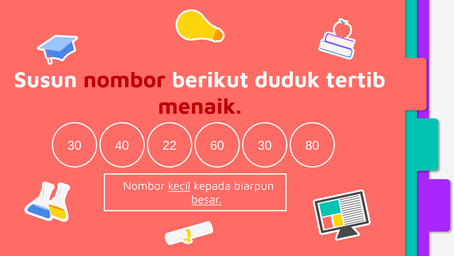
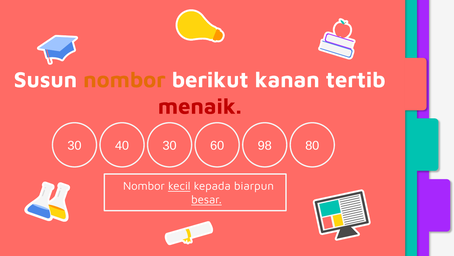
nombor colour: red -> orange (124, 80)
duduk: duduk -> kanan (287, 80)
40 22: 22 -> 30 (170, 145)
60 30: 30 -> 98 (265, 145)
